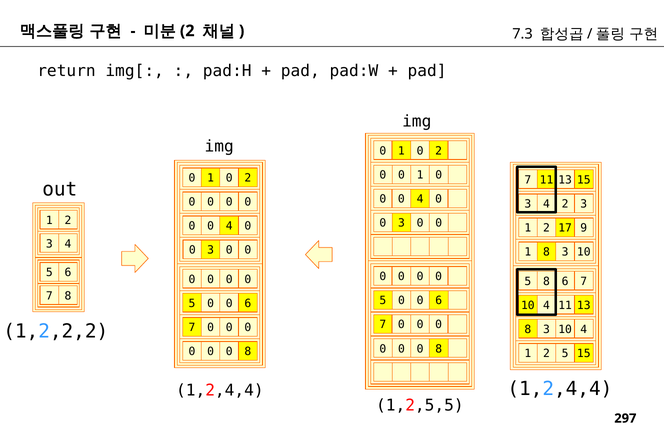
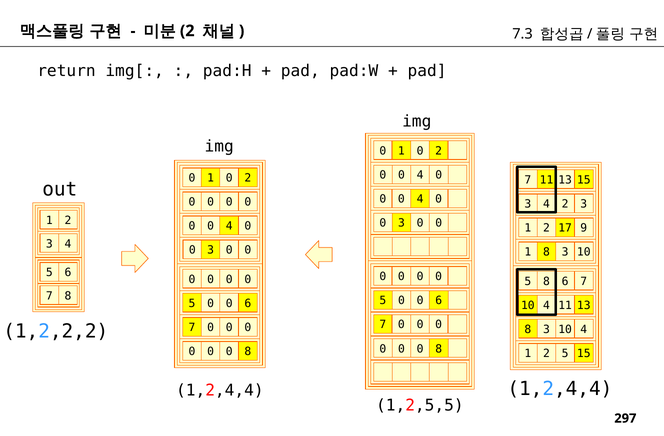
1: 1 -> 4 (420, 175)
